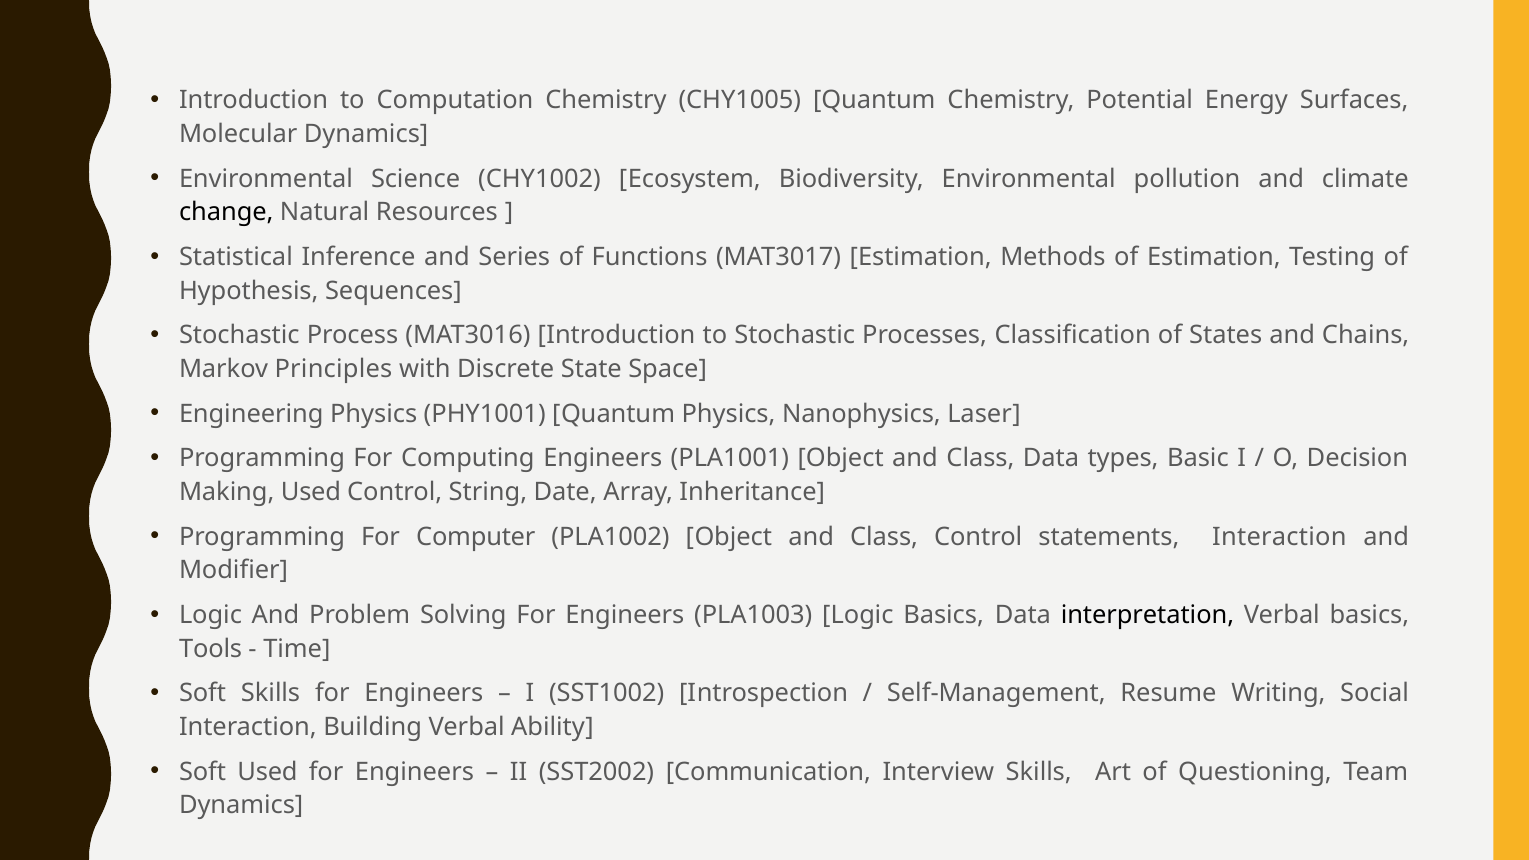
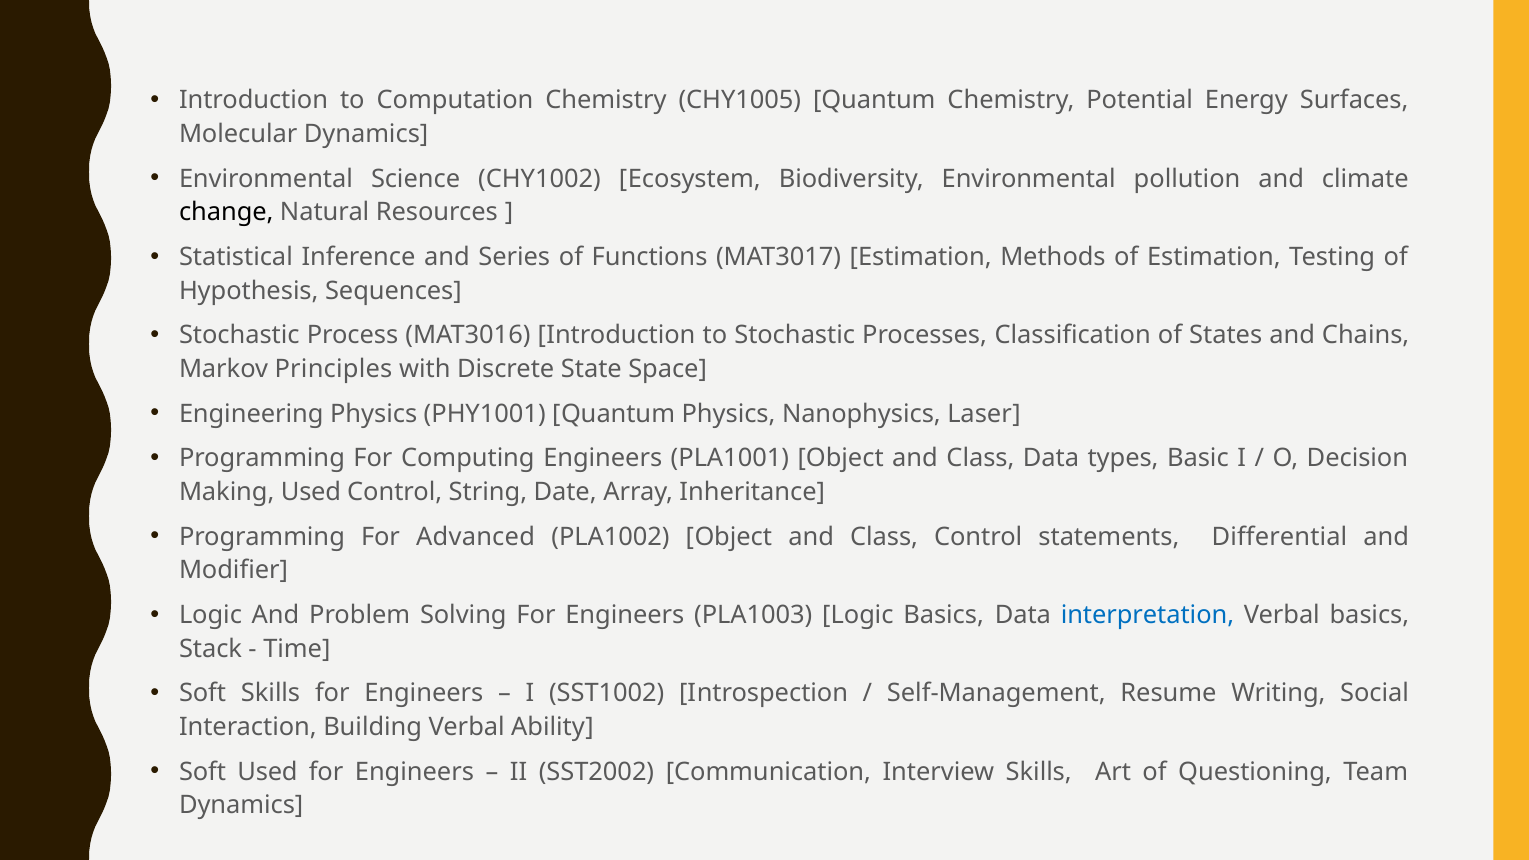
Computer: Computer -> Advanced (476, 537)
statements Interaction: Interaction -> Differential (1279, 537)
interpretation colour: black -> blue (1147, 615)
Tools: Tools -> Stack (211, 649)
